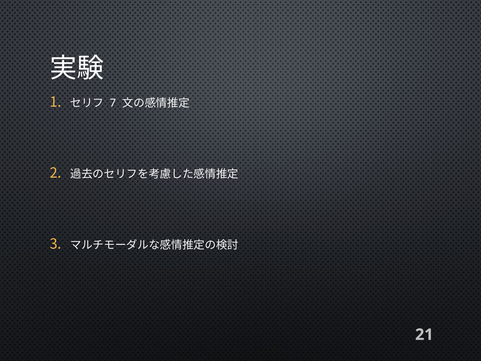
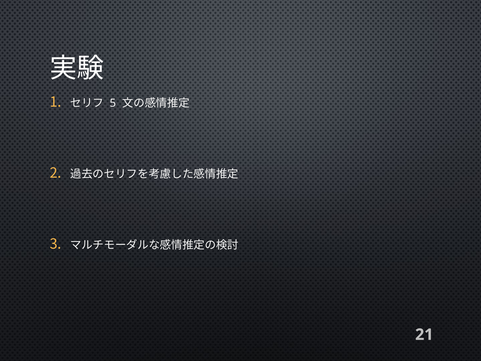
7: 7 -> 5 (113, 103)
